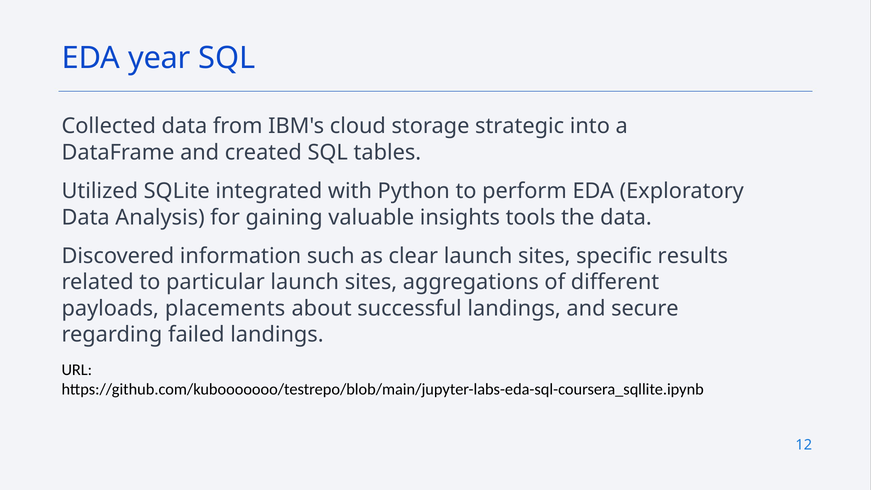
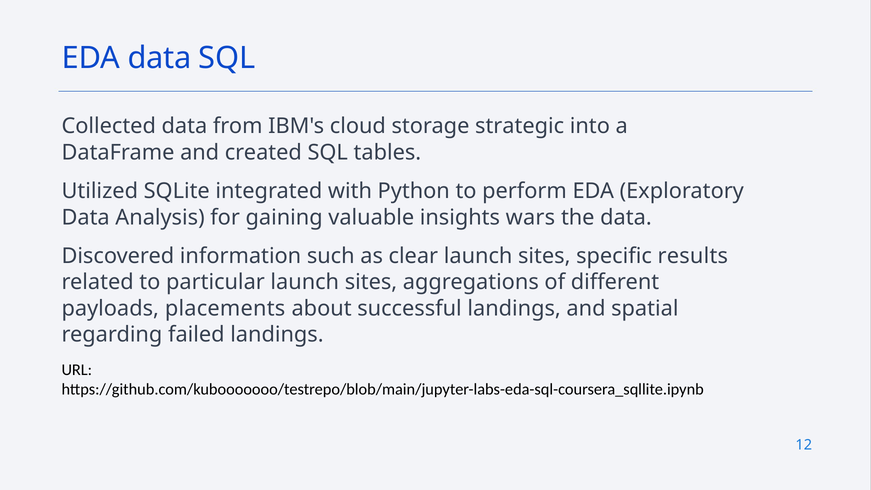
EDA year: year -> data (159, 58)
tools: tools -> wars (530, 217)
secure: secure -> spatial (645, 308)
